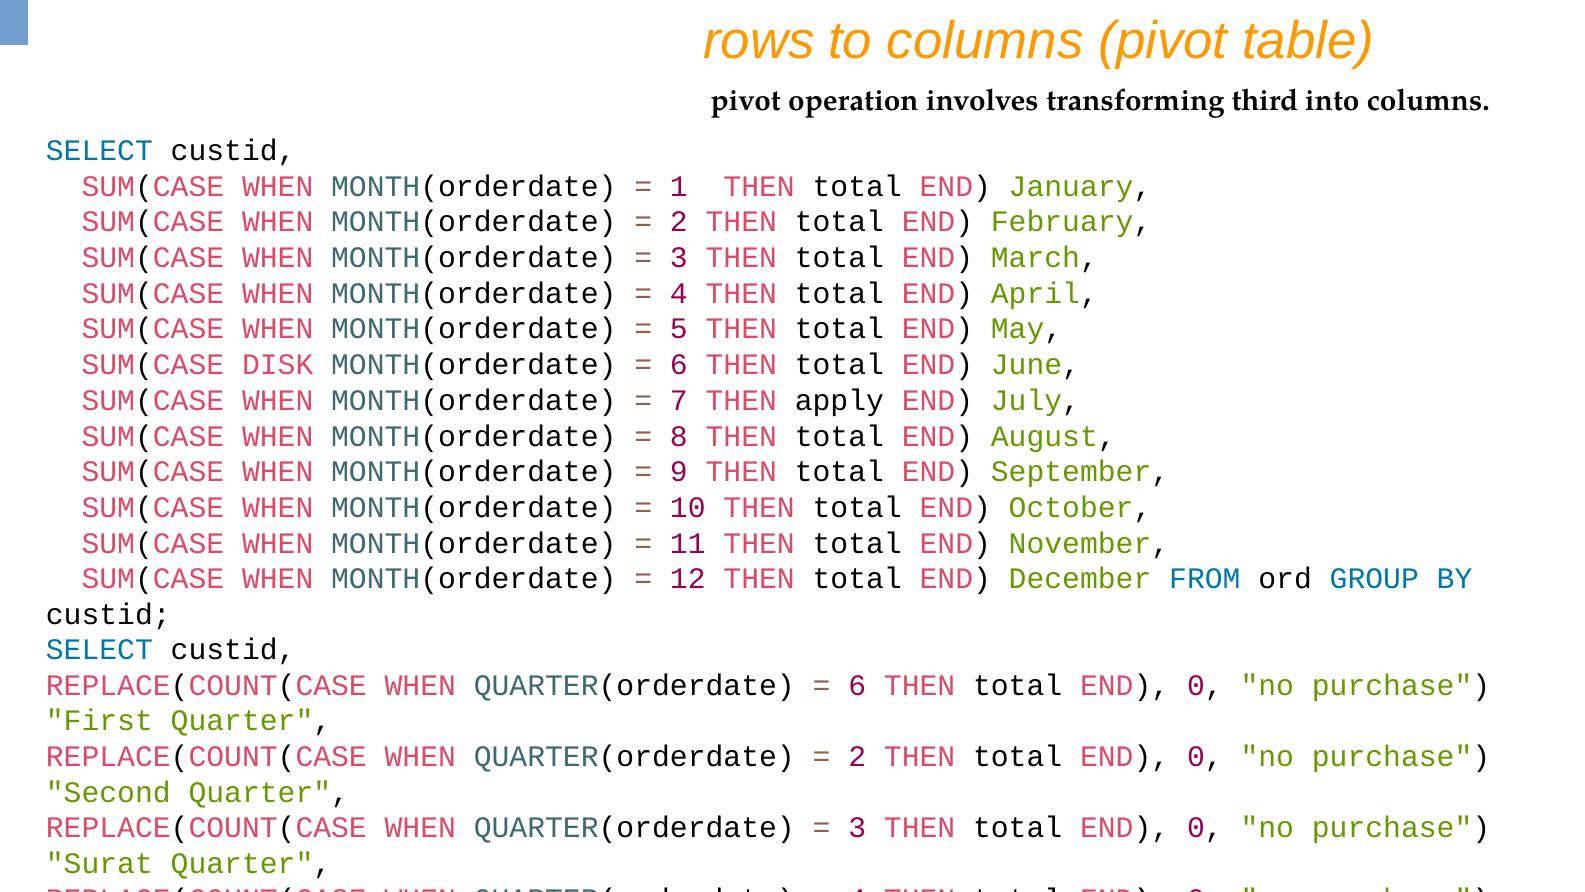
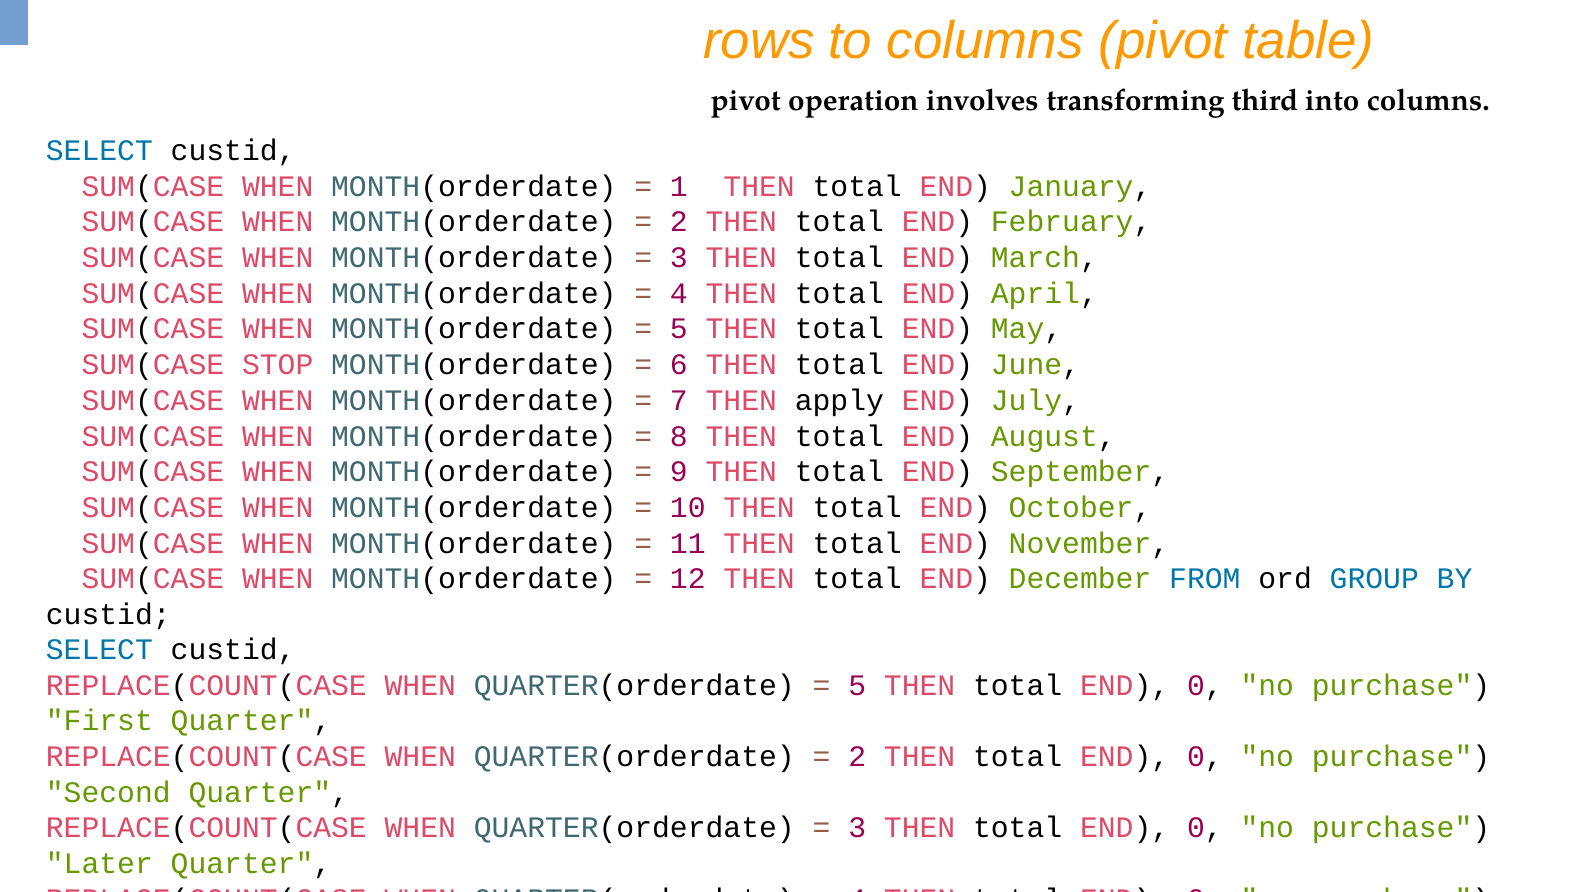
DISK: DISK -> STOP (278, 365)
6: 6 -> 5 (857, 685)
Surat: Surat -> Later (99, 863)
